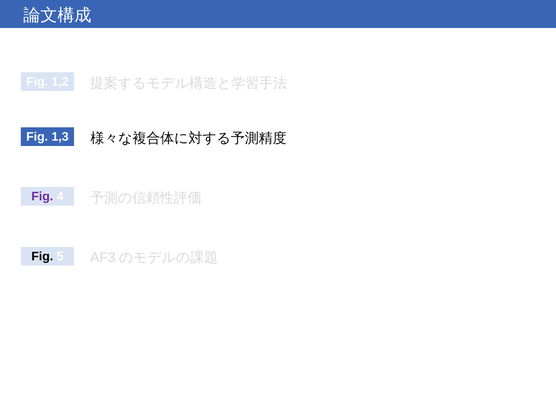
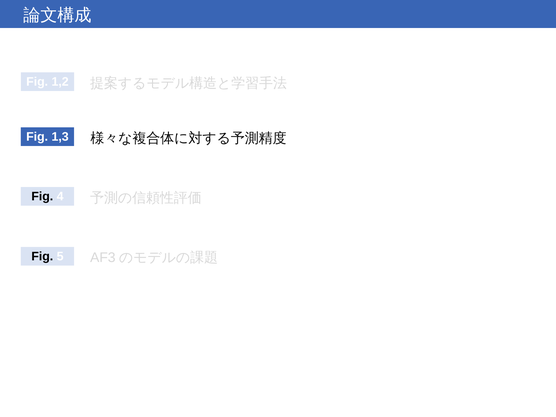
Fig colour: purple -> black (42, 196)
